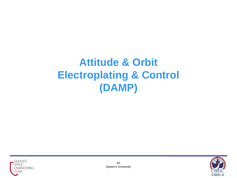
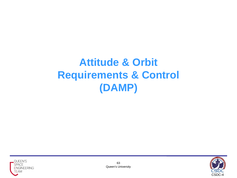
Electroplating: Electroplating -> Requirements (93, 75)
